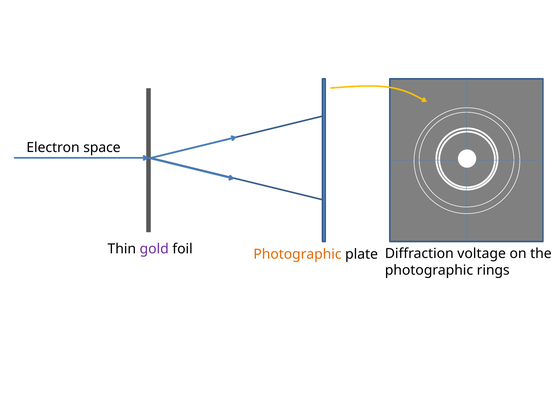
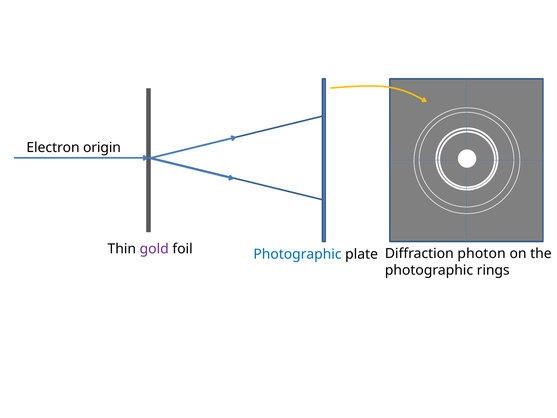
space: space -> origin (102, 147)
voltage: voltage -> photon (482, 253)
Photographic colour: orange -> blue (297, 254)
